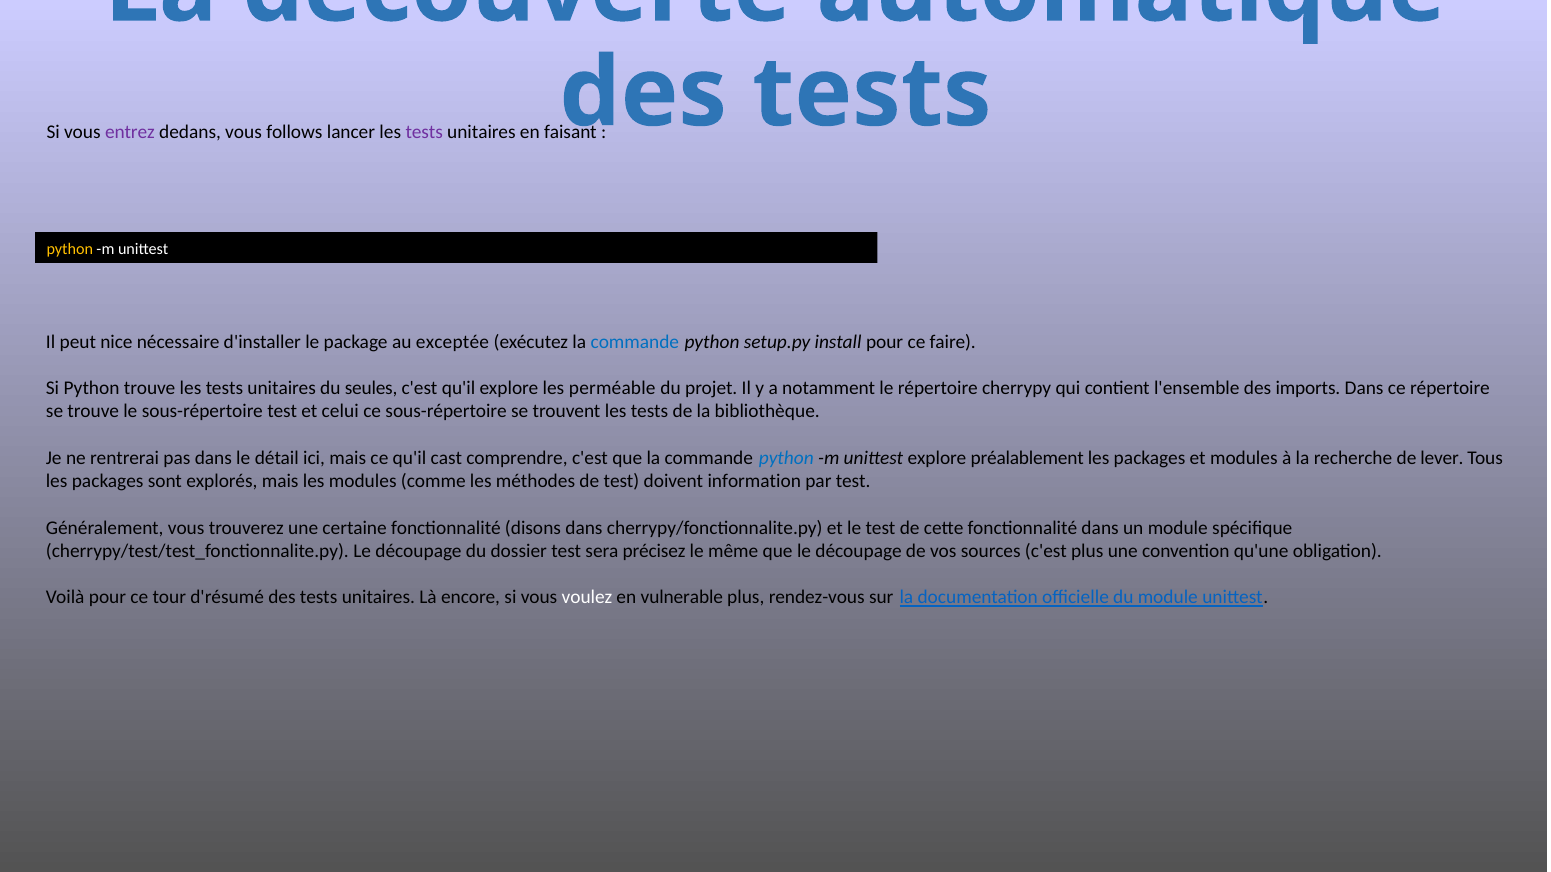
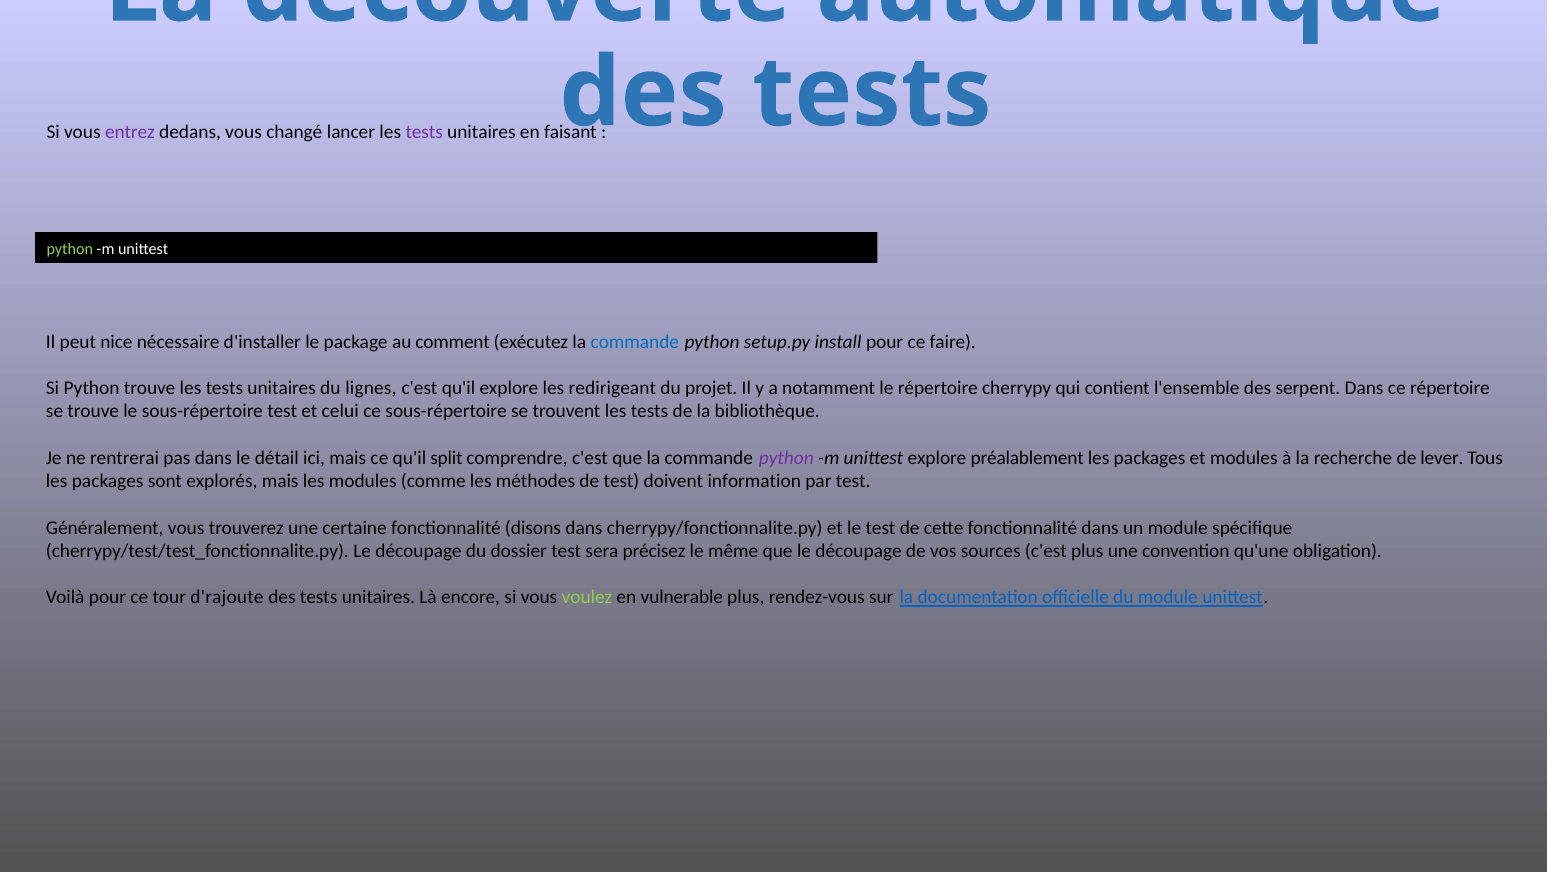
follows: follows -> changé (294, 132)
python colour: yellow -> light green (70, 249)
exceptée: exceptée -> comment (453, 342)
seules: seules -> lignes (371, 388)
perméable: perméable -> redirigeant (612, 388)
imports: imports -> serpent (1308, 388)
cast: cast -> split (446, 458)
python colour: blue -> purple (786, 458)
d'résumé: d'résumé -> d'rajoute (227, 598)
voulez colour: white -> light green (587, 598)
